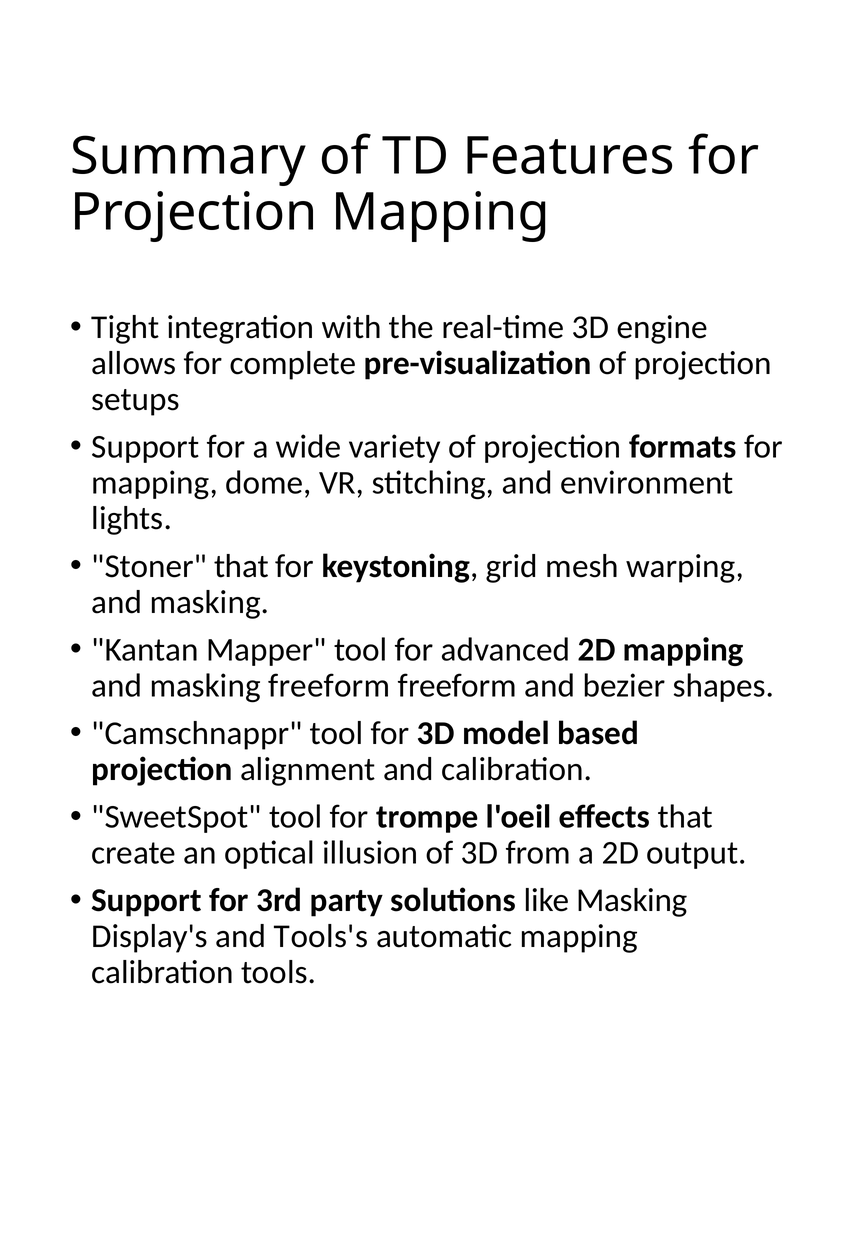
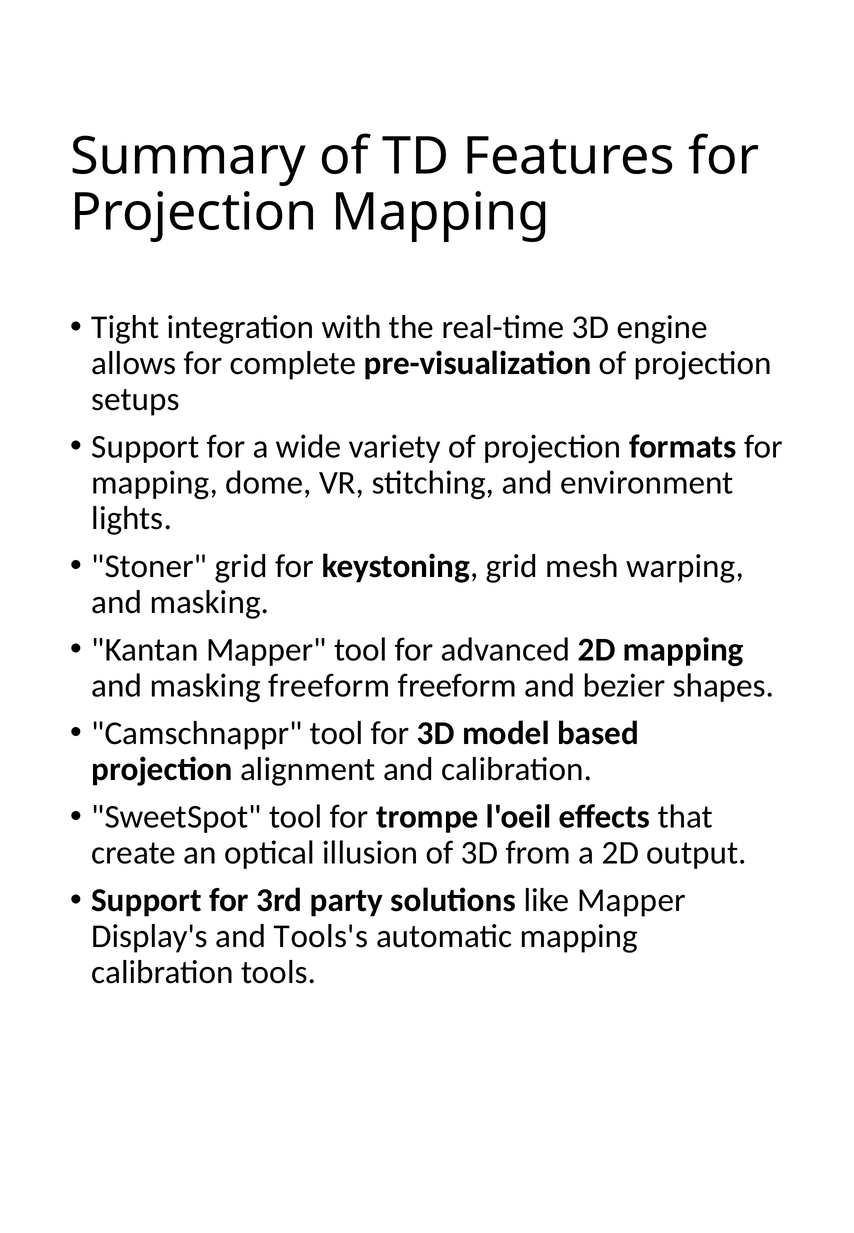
Stoner that: that -> grid (241, 566)
like Masking: Masking -> Mapper (632, 901)
